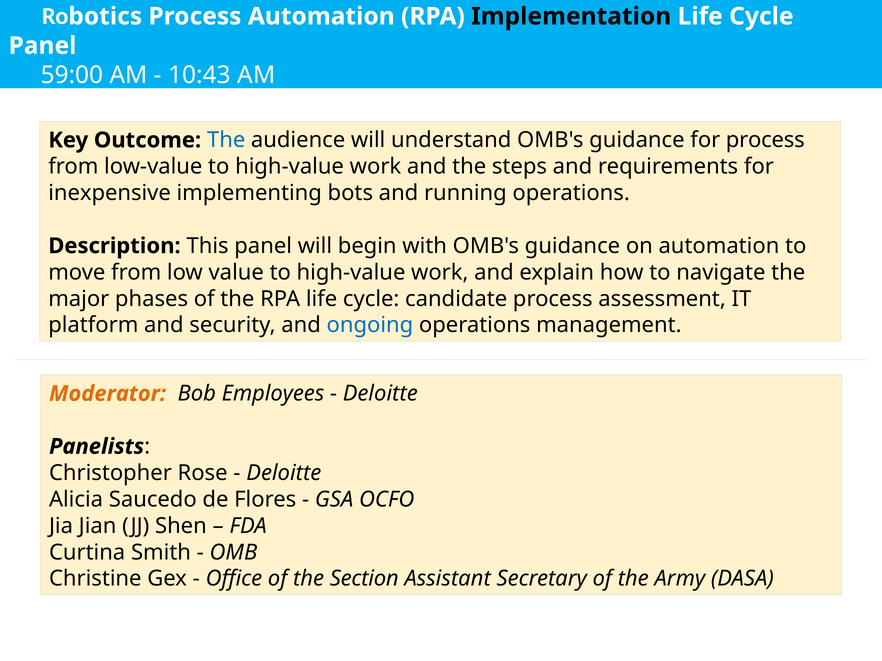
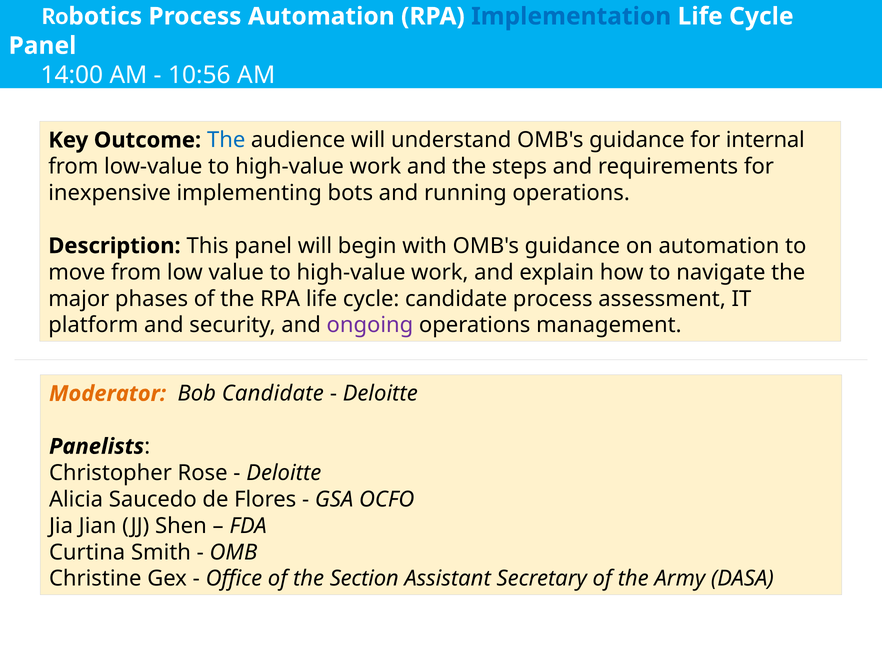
Implementation colour: black -> blue (571, 16)
59:00: 59:00 -> 14:00 (72, 75)
10:43: 10:43 -> 10:56 (200, 75)
for process: process -> internal (765, 140)
ongoing colour: blue -> purple (370, 325)
Bob Employees: Employees -> Candidate (273, 394)
